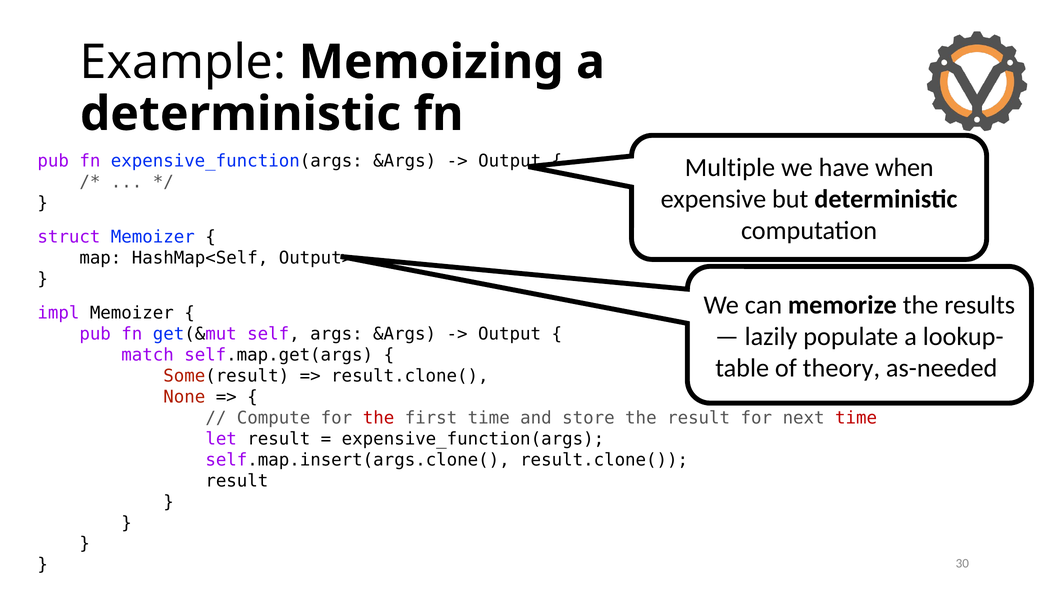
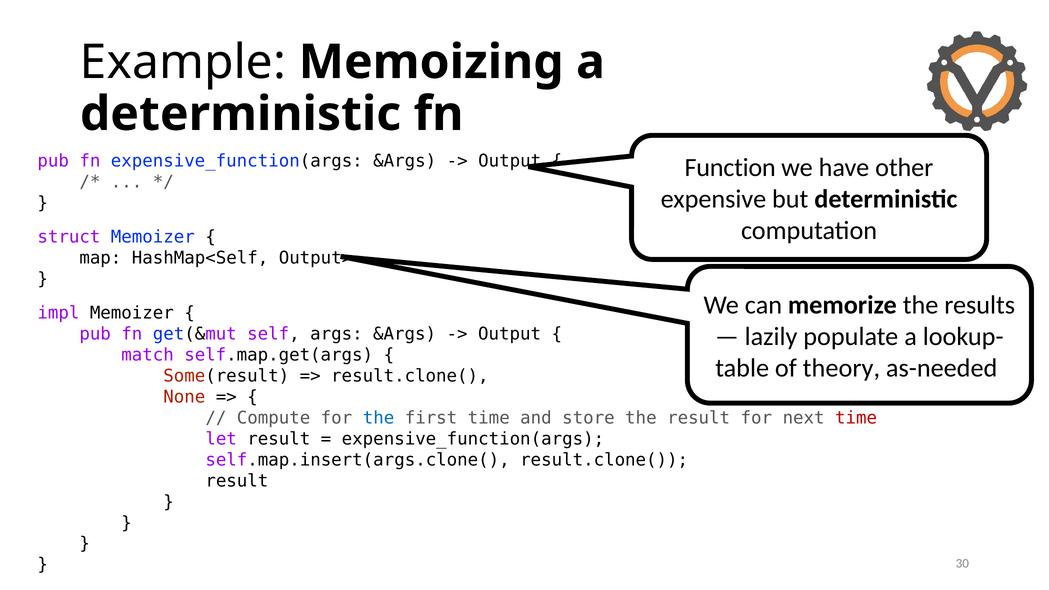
Multiple: Multiple -> Function (730, 168)
when: when -> other (904, 168)
the colour: red -> blue (379, 418)
